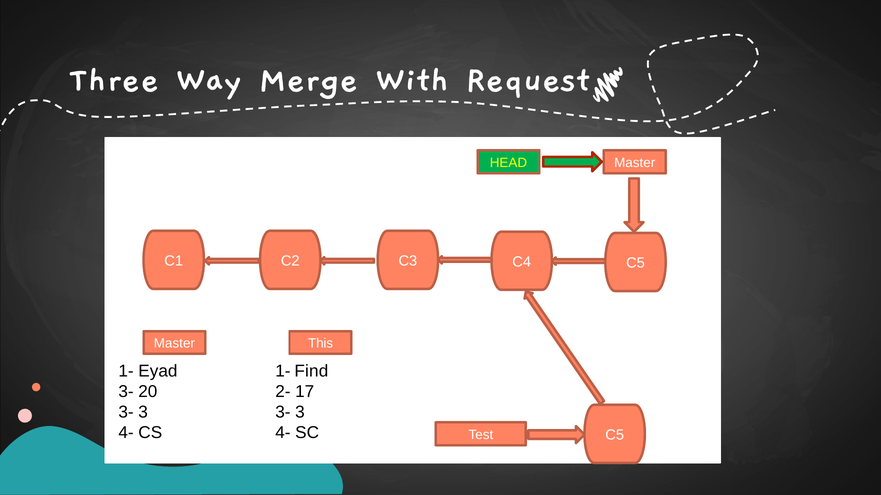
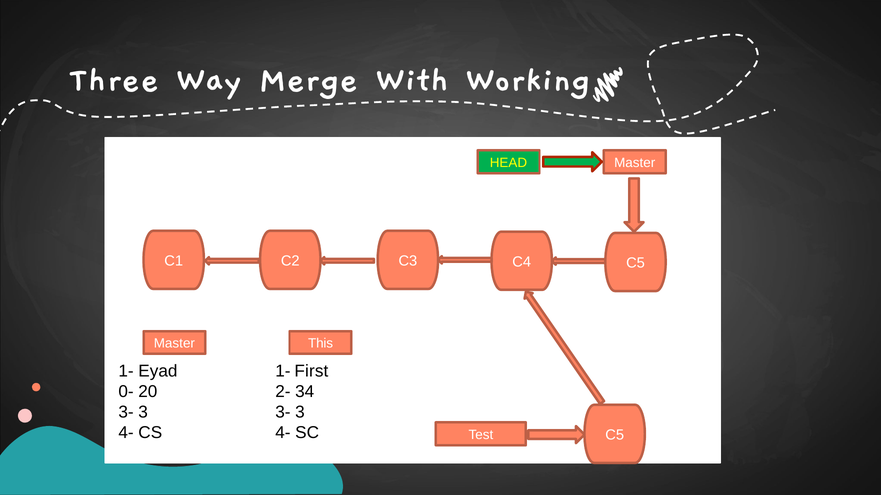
Request: Request -> Working (528, 78)
Find: Find -> First (311, 371)
3-: 3- -> 0- (126, 392)
17: 17 -> 34 (305, 392)
